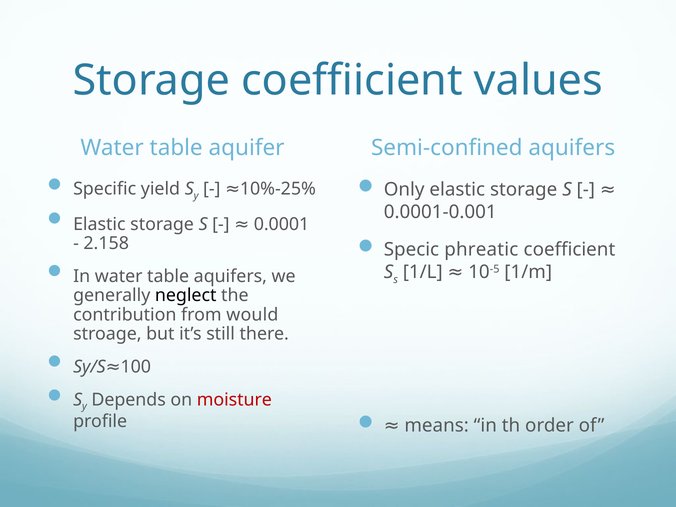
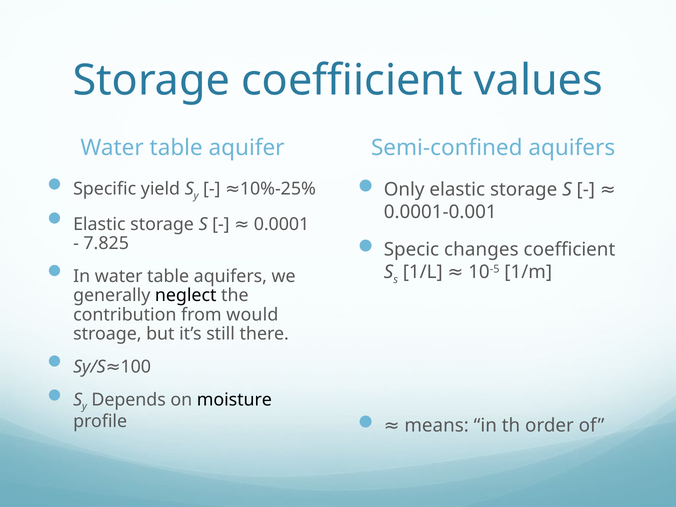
2.158: 2.158 -> 7.825 (106, 244)
phreatic: phreatic -> changes (481, 250)
moisture colour: red -> black (234, 400)
